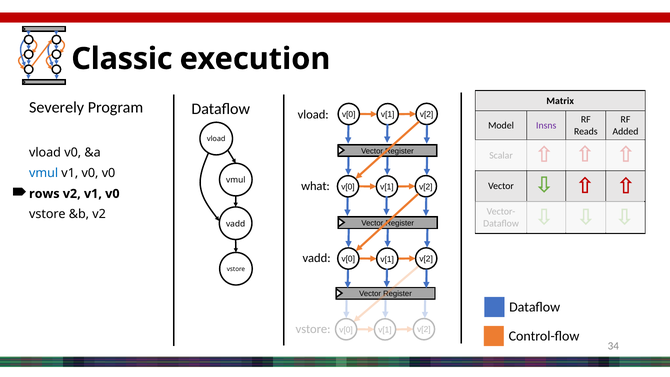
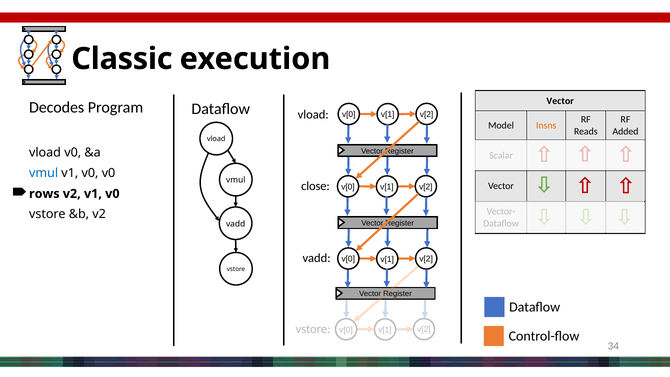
Matrix: Matrix -> Vector (560, 101)
Severely: Severely -> Decodes (57, 107)
Insns colour: purple -> orange (546, 125)
what: what -> close (315, 186)
